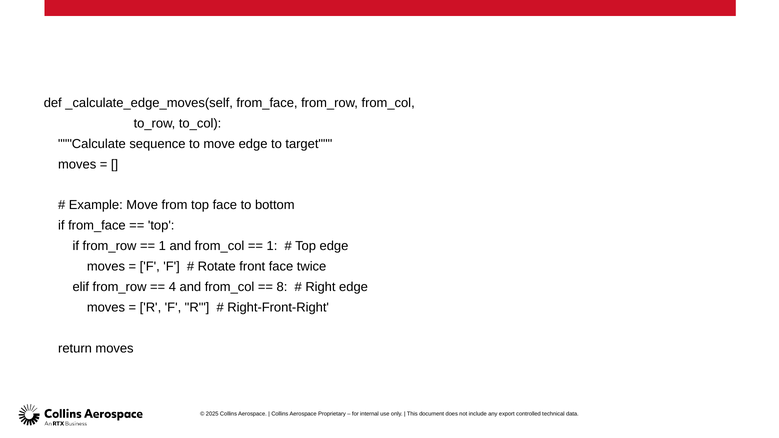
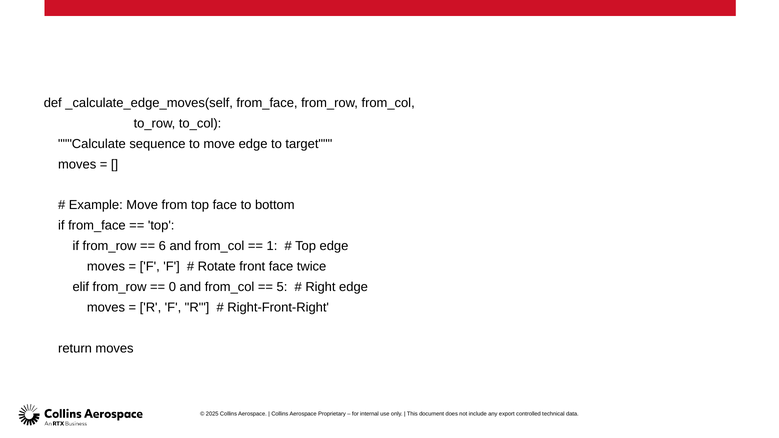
1: 1 -> 6 (162, 246)
4: 4 -> 0 (172, 287)
8: 8 -> 5 (282, 287)
